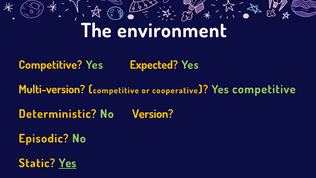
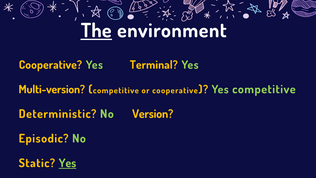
The underline: none -> present (96, 31)
Competitive: Competitive -> Cooperative (50, 65)
Expected: Expected -> Terminal (154, 65)
